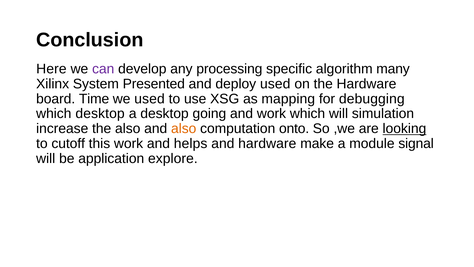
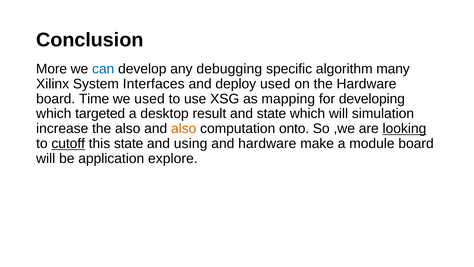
Here: Here -> More (52, 69)
can colour: purple -> blue (103, 69)
processing: processing -> debugging (229, 69)
Presented: Presented -> Interfaces (154, 84)
debugging: debugging -> developing (372, 99)
which desktop: desktop -> targeted (100, 114)
going: going -> result (209, 114)
and work: work -> state (272, 114)
cutoff underline: none -> present (68, 143)
this work: work -> state (129, 143)
helps: helps -> using (191, 143)
module signal: signal -> board (416, 143)
